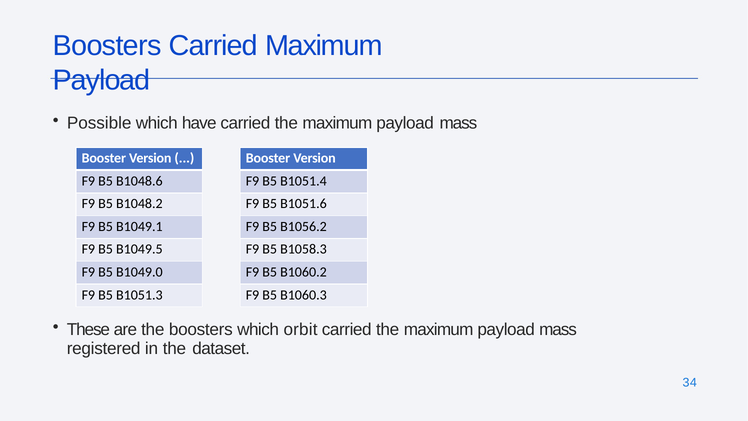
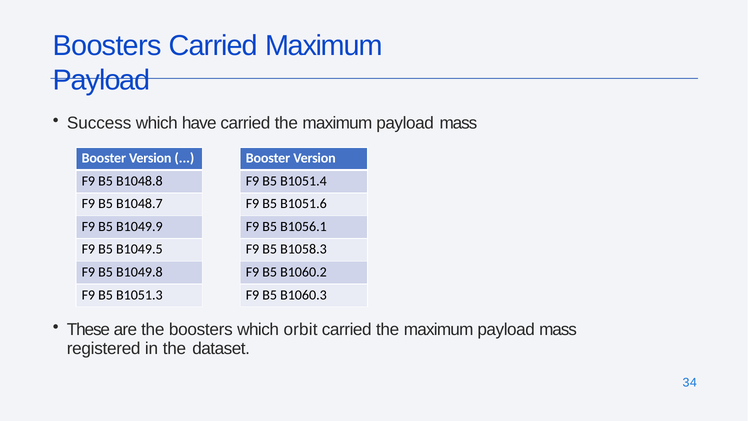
Possible: Possible -> Success (99, 123)
B1048.6: B1048.6 -> B1048.8 (139, 181)
B1048.2: B1048.2 -> B1048.7 (139, 204)
B1049.1: B1049.1 -> B1049.9 (139, 226)
B1056.2: B1056.2 -> B1056.1 (303, 226)
B1049.0: B1049.0 -> B1049.8 (139, 272)
